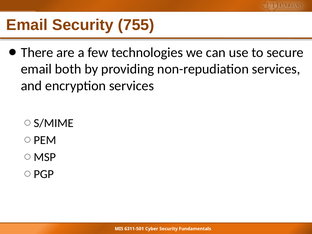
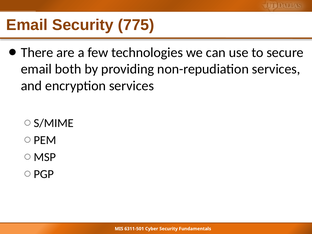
755: 755 -> 775 (136, 25)
